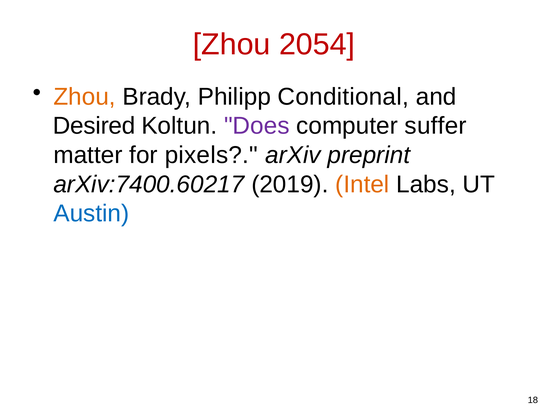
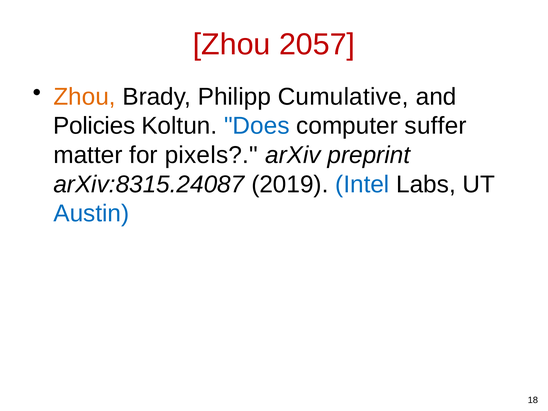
2054: 2054 -> 2057 (317, 45)
Conditional: Conditional -> Cumulative (343, 97)
Desired: Desired -> Policies (94, 126)
Does colour: purple -> blue (257, 126)
arXiv:7400.60217: arXiv:7400.60217 -> arXiv:8315.24087 (149, 184)
Intel colour: orange -> blue (362, 184)
